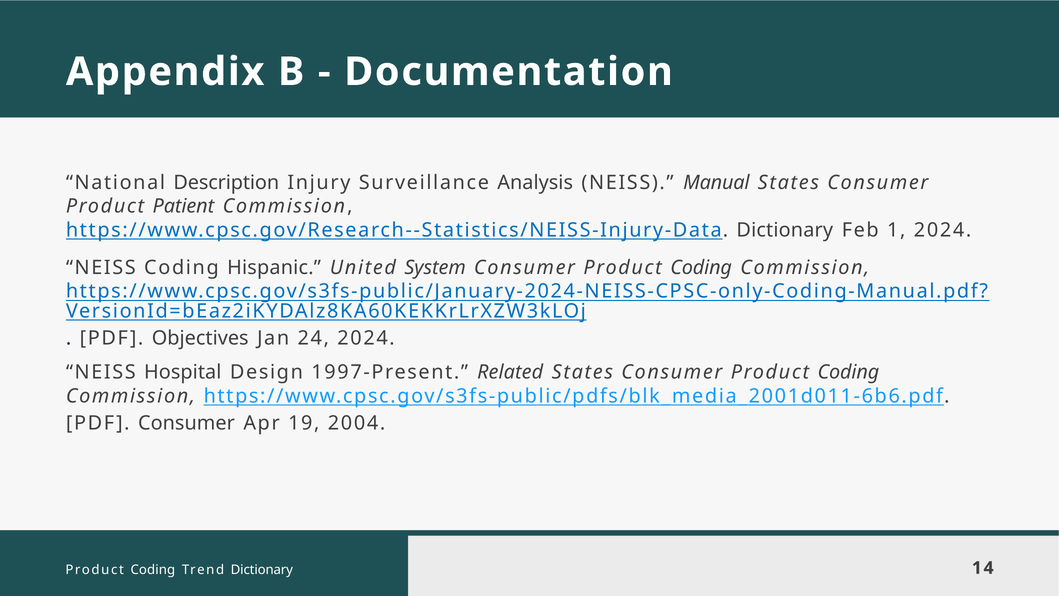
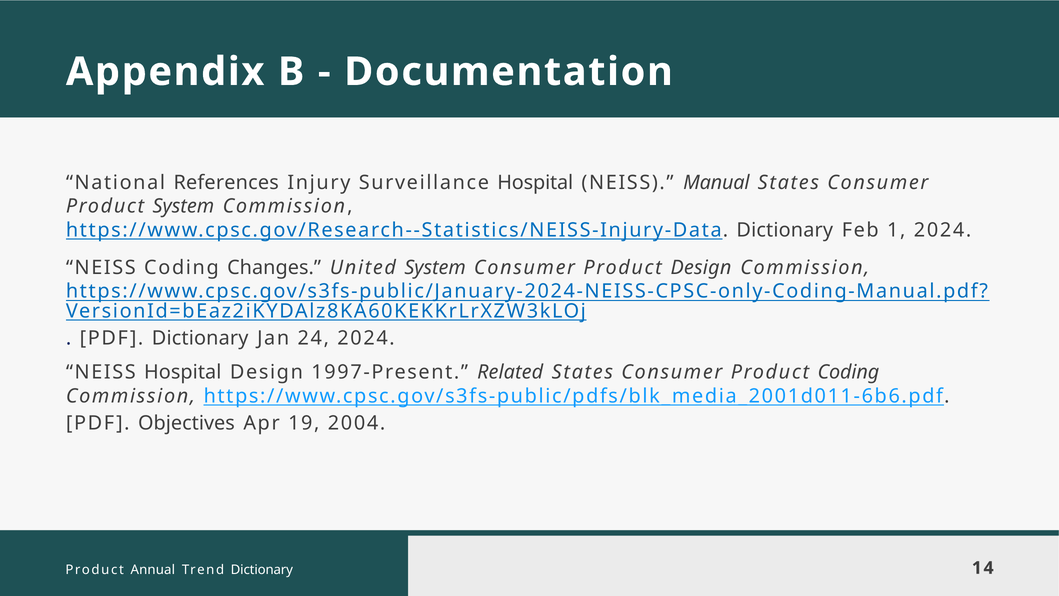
Description: Description -> References (226, 182)
Surveillance Analysis: Analysis -> Hospital (535, 182)
Product Patient: Patient -> System (183, 206)
Hispanic: Hispanic -> Changes (274, 267)
Coding: Coding -> Design (701, 267)
PDF Objectives: Objectives -> Dictionary (200, 338)
PDF Consumer: Consumer -> Objectives (186, 423)
Coding: Coding -> Annual (153, 570)
